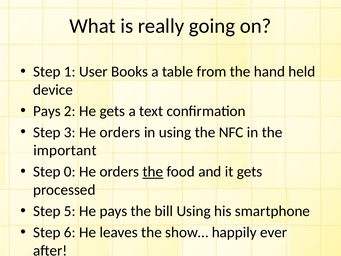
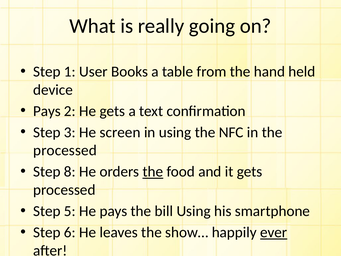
3 He orders: orders -> screen (120, 132)
important: important -> processed (65, 150)
0: 0 -> 8 (70, 172)
ever underline: none -> present (274, 232)
